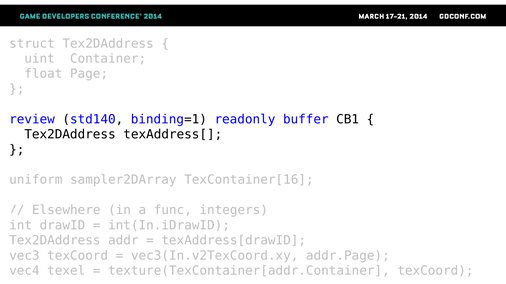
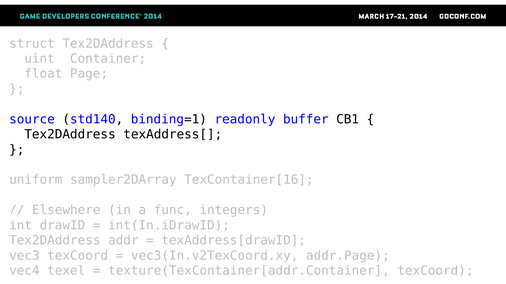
review: review -> source (32, 120)
